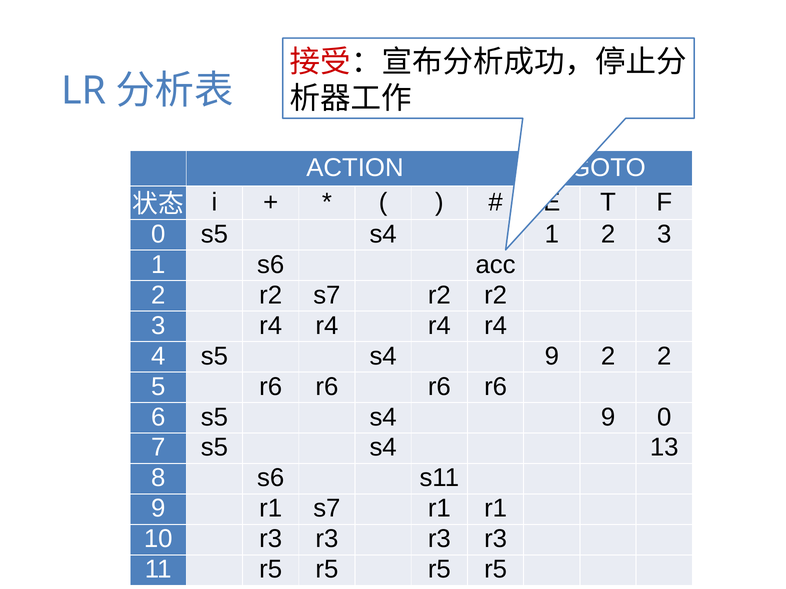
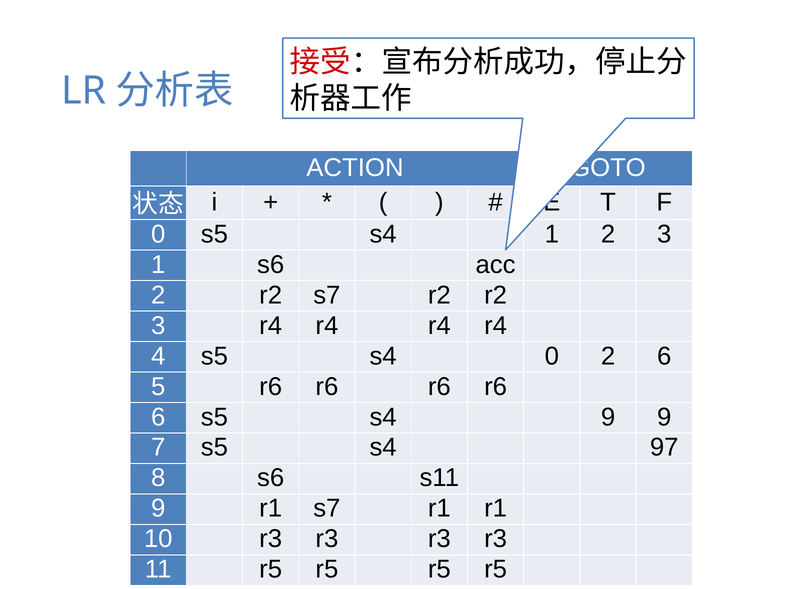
4 s5 s4 9: 9 -> 0 (552, 356)
2 2: 2 -> 6 (664, 356)
9 0: 0 -> 9 (664, 417)
13: 13 -> 97 (664, 448)
